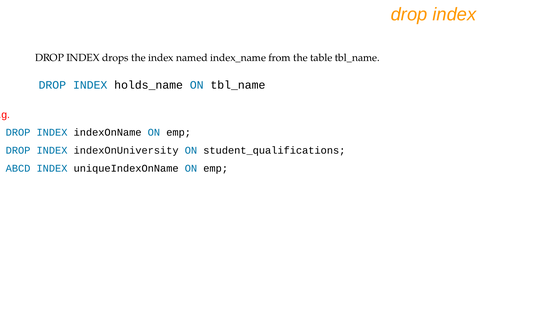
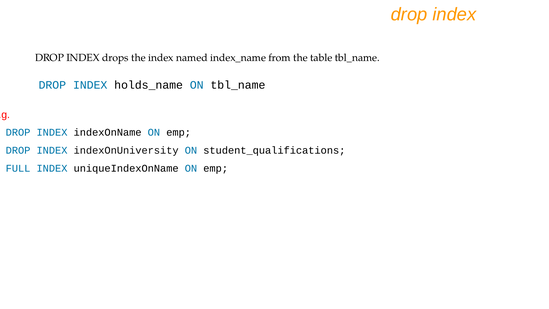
ABCD: ABCD -> FULL (18, 168)
